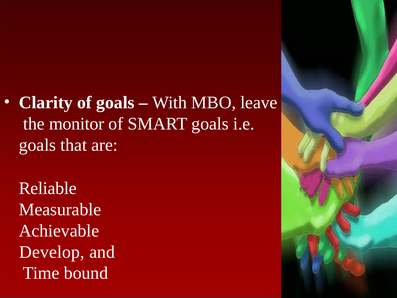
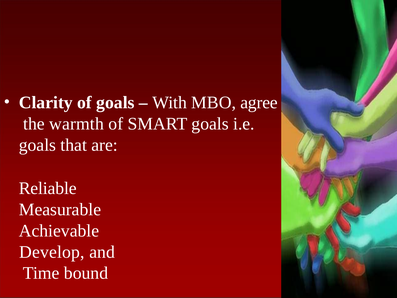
leave: leave -> agree (259, 103)
monitor: monitor -> warmth (77, 124)
